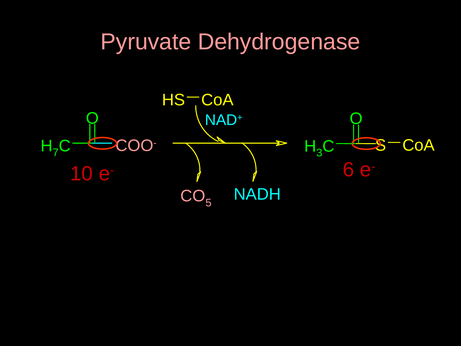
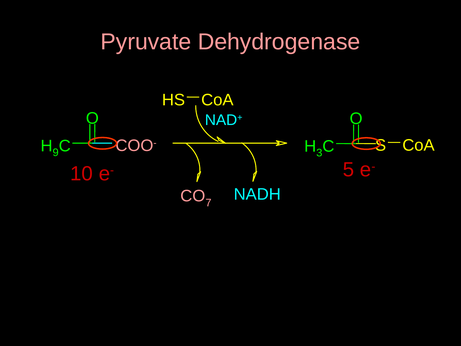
7: 7 -> 9 (56, 152)
6: 6 -> 5 (349, 170)
5: 5 -> 7 (208, 203)
